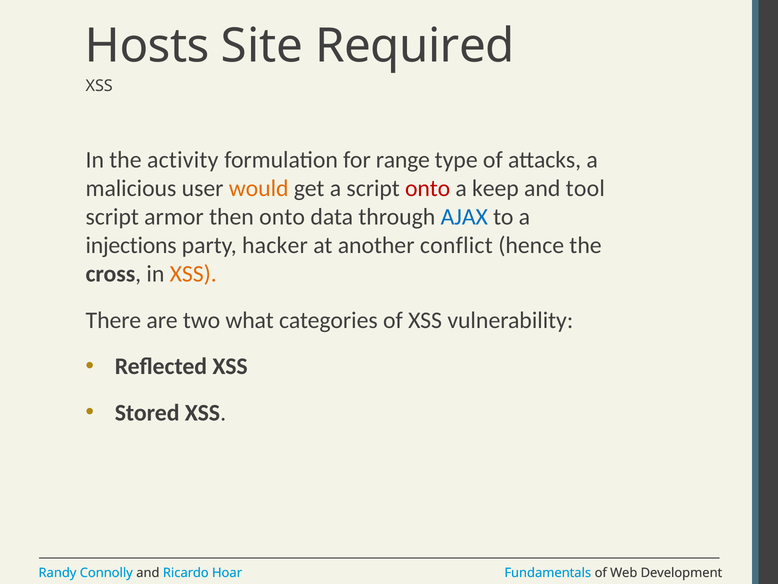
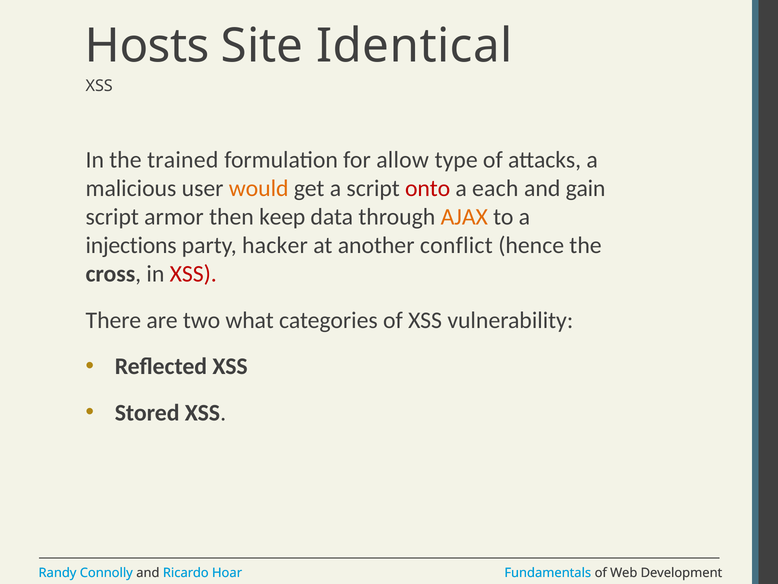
Required: Required -> Identical (414, 46)
activity: activity -> trained (183, 160)
range: range -> allow (403, 160)
keep: keep -> each (495, 188)
tool: tool -> gain (586, 188)
then onto: onto -> keep (282, 217)
AJAX colour: blue -> orange (464, 217)
XSS colour: orange -> red (193, 274)
